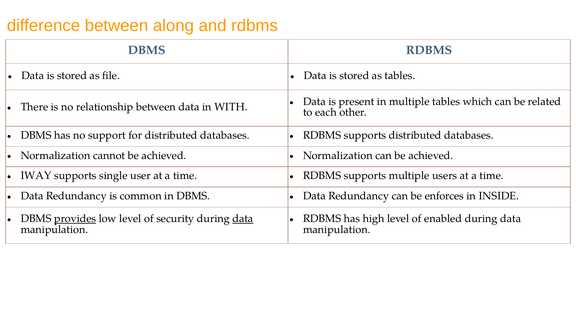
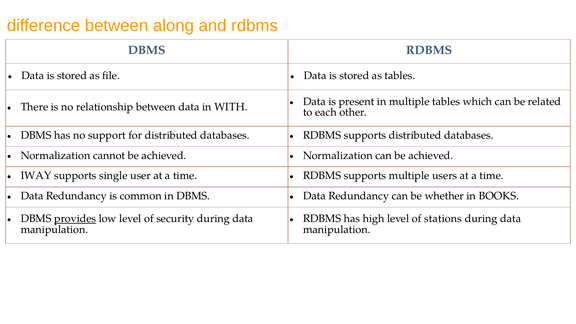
enforces: enforces -> whether (444, 196)
INSIDE: INSIDE -> BOOKS (499, 196)
data underline: present -> none (243, 219)
enabled: enabled -> stations (443, 219)
